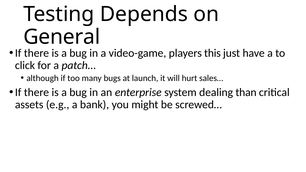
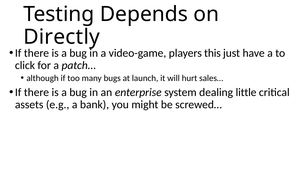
General: General -> Directly (62, 37)
than: than -> little (246, 92)
